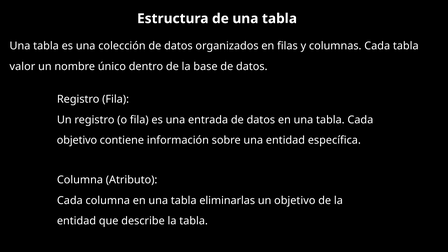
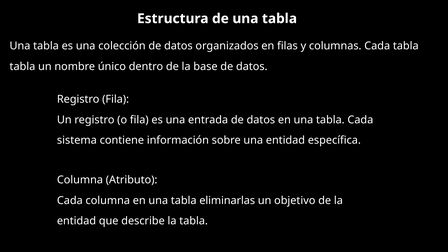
valor: valor -> tabla (22, 66)
objetivo: objetivo -> sistema (77, 140)
